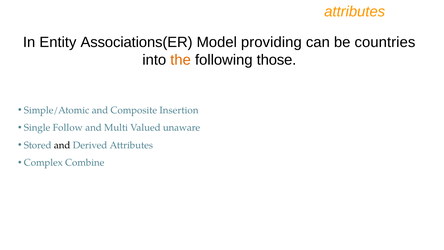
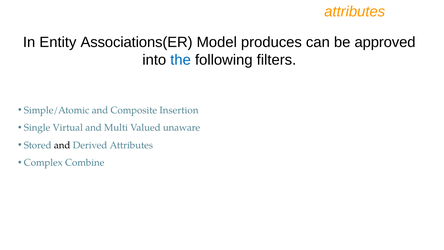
providing: providing -> produces (271, 42)
countries: countries -> approved (385, 42)
the colour: orange -> blue (181, 60)
those: those -> filters (276, 60)
Follow: Follow -> Virtual (68, 128)
